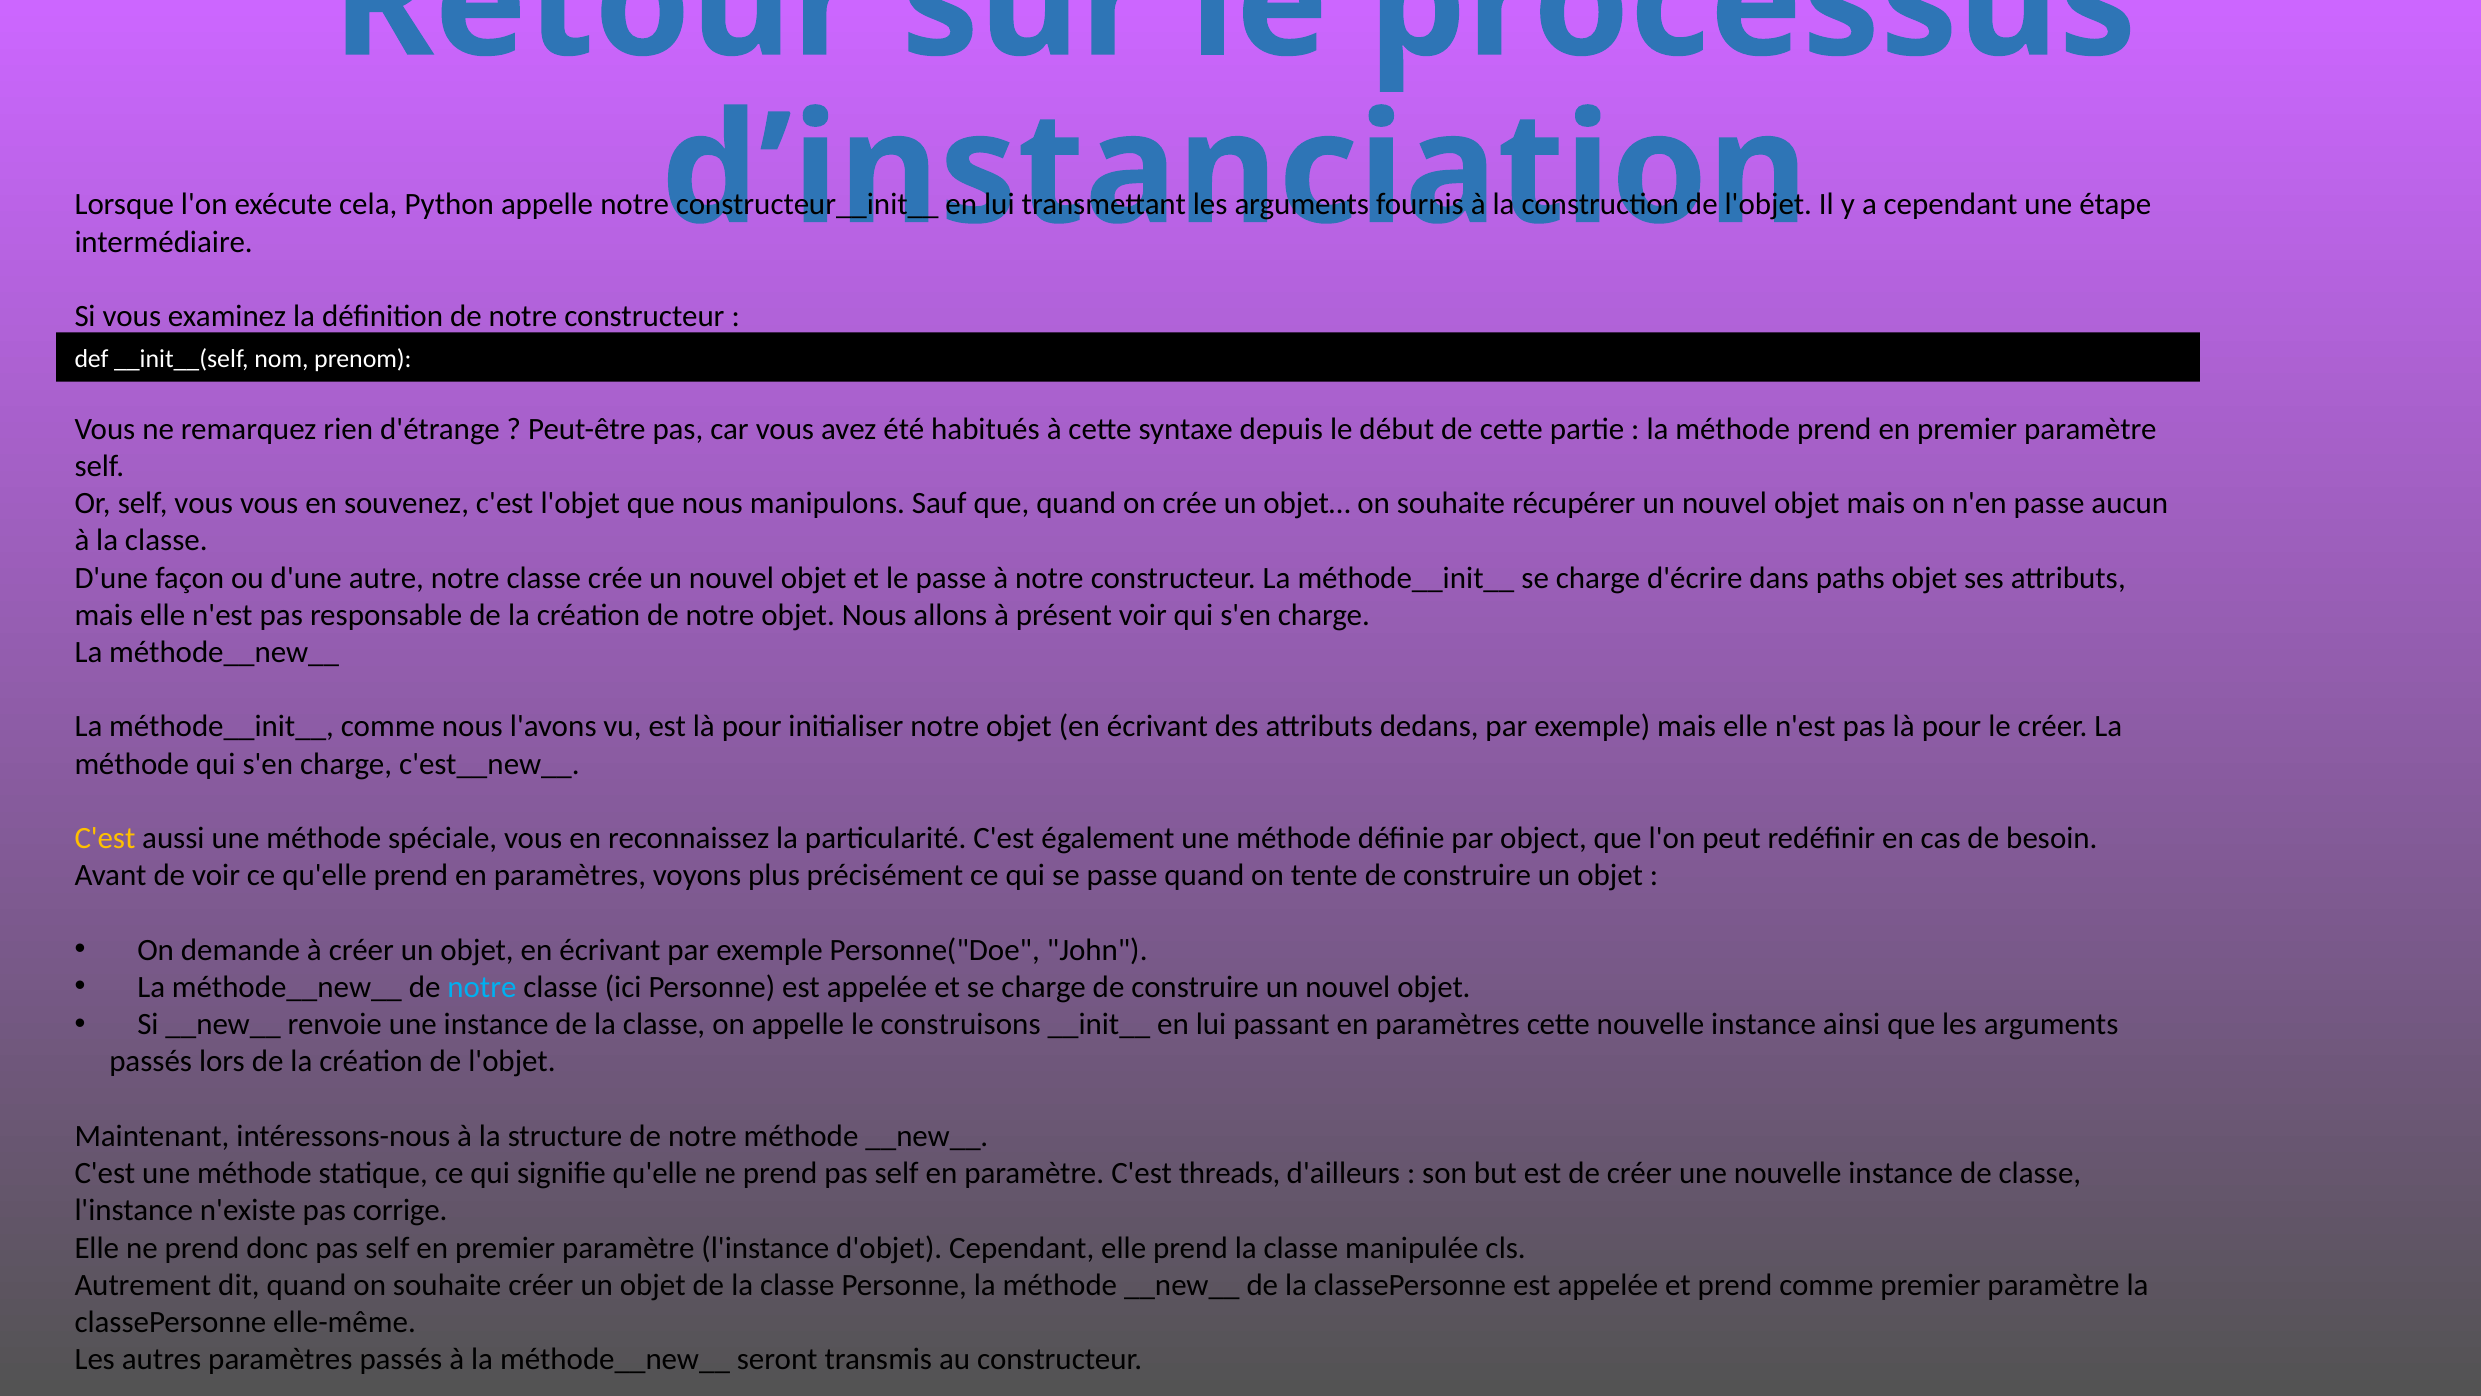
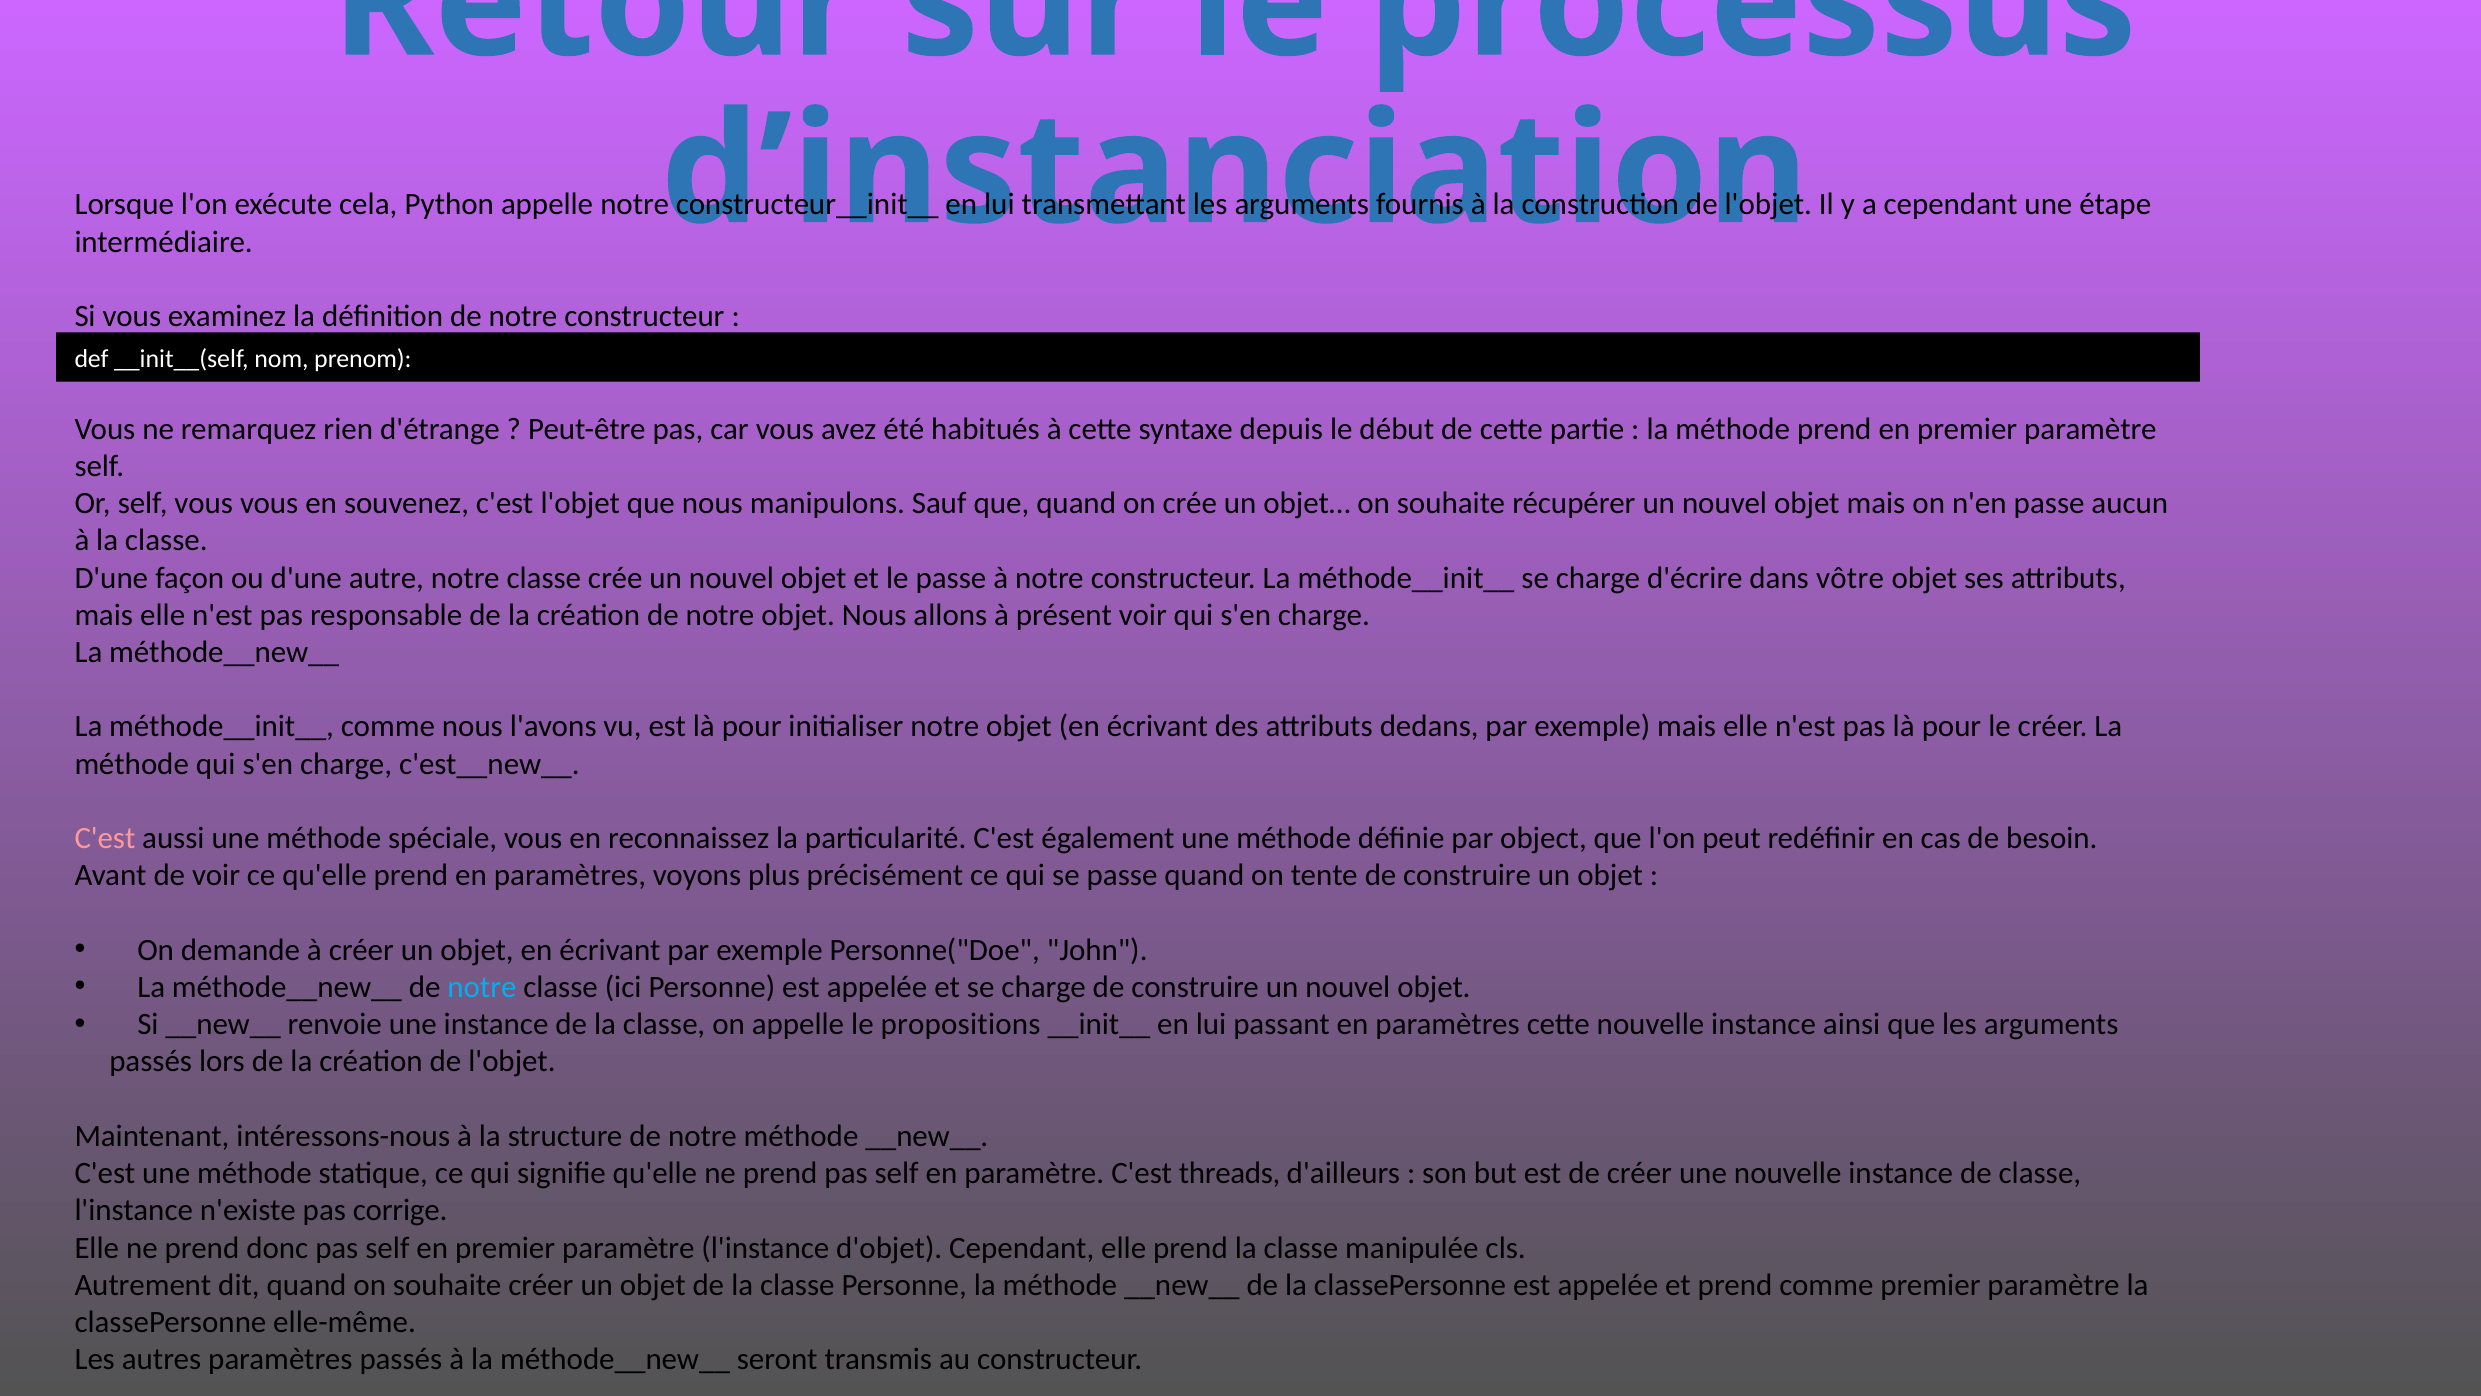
paths: paths -> vôtre (1850, 578)
C'est colour: yellow -> pink (105, 838)
construisons: construisons -> propositions (961, 1024)
